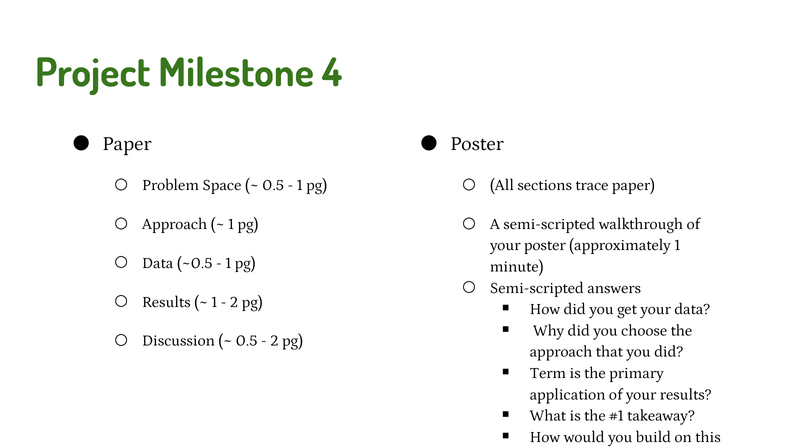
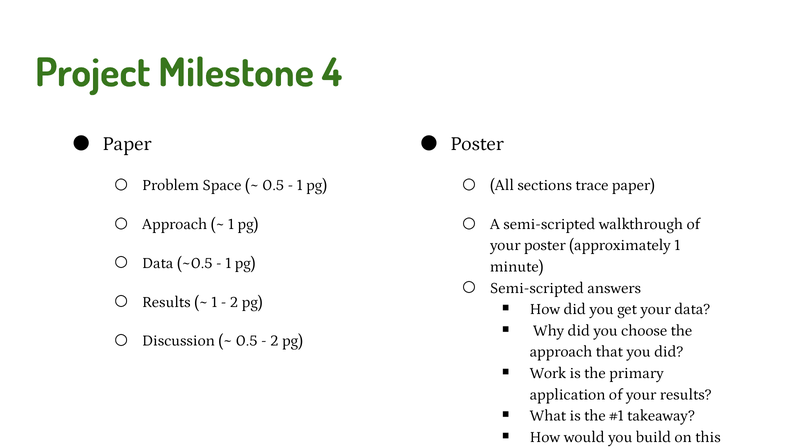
Term: Term -> Work (548, 373)
